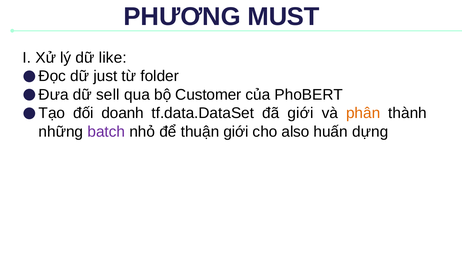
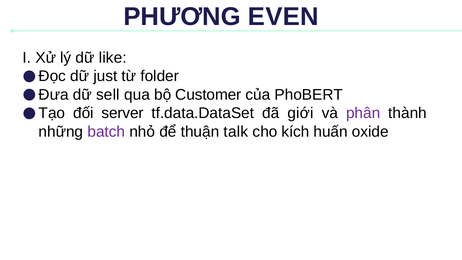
MUST: MUST -> EVEN (283, 17)
doanh: doanh -> server (123, 113)
phân colour: orange -> purple (363, 113)
thuận giới: giới -> talk (236, 132)
also: also -> kích (296, 132)
dựng: dựng -> oxide (370, 132)
